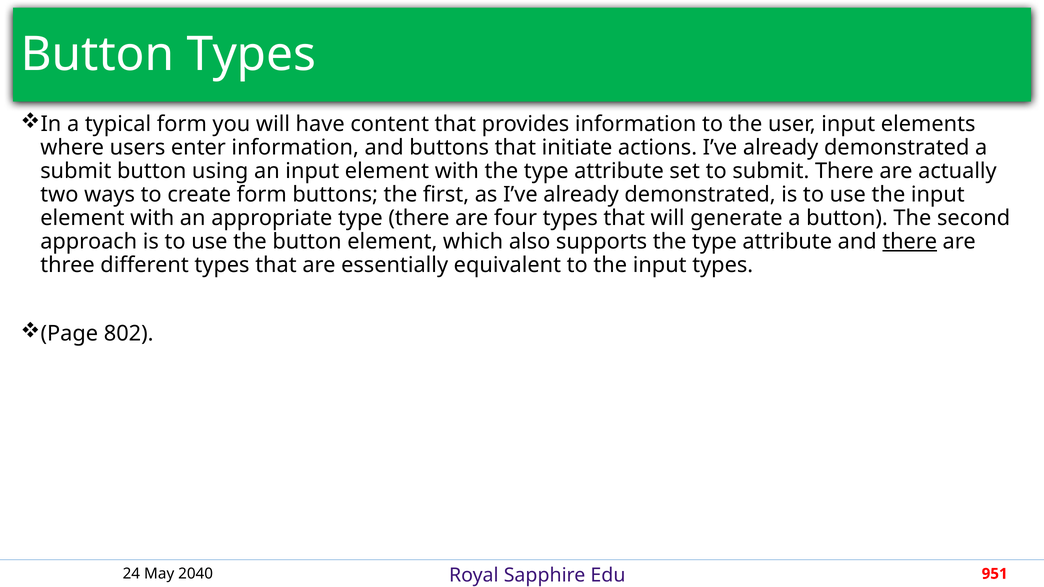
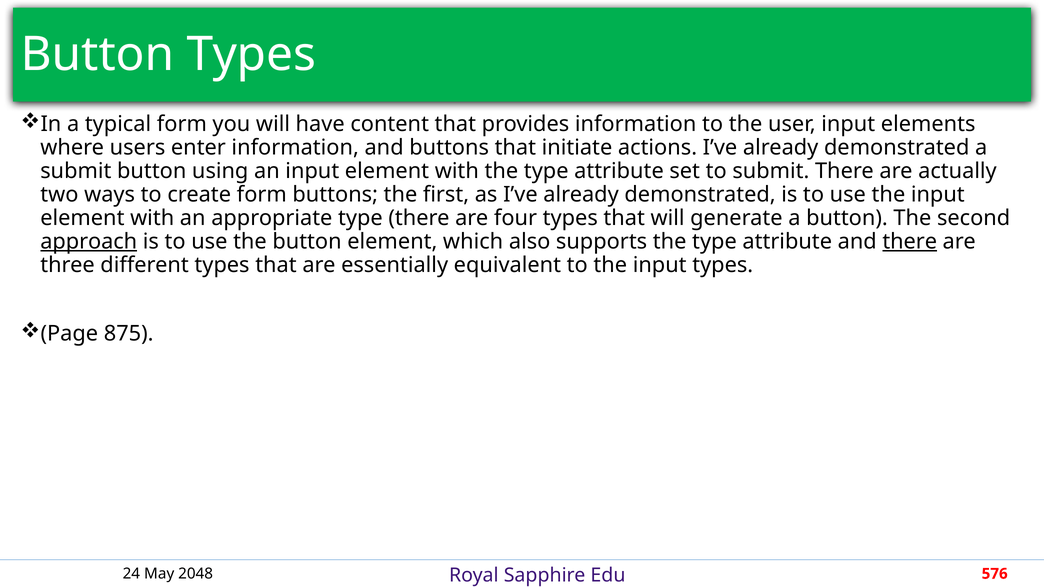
approach underline: none -> present (89, 242)
802: 802 -> 875 (129, 334)
2040: 2040 -> 2048 (196, 574)
951: 951 -> 576 (995, 574)
